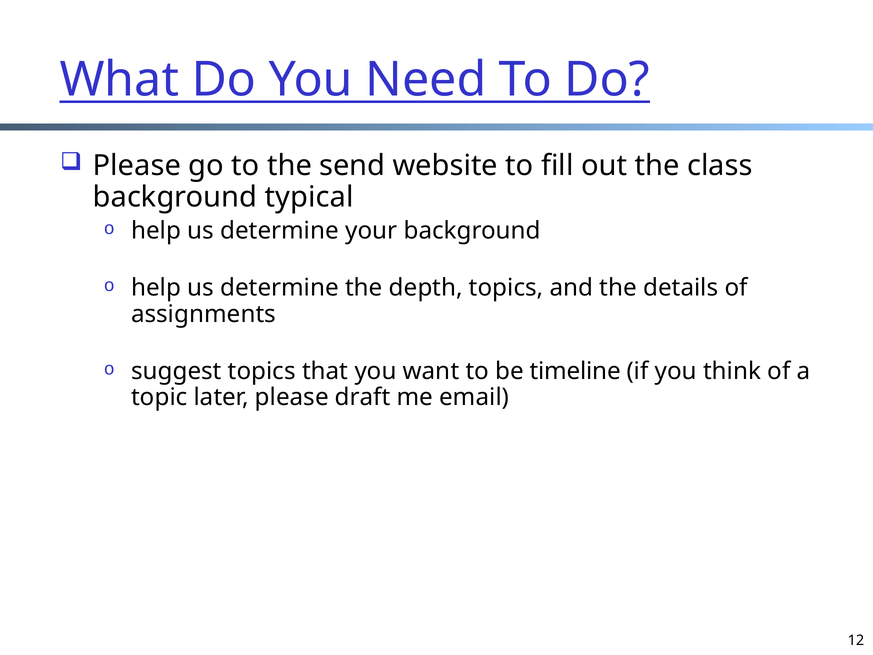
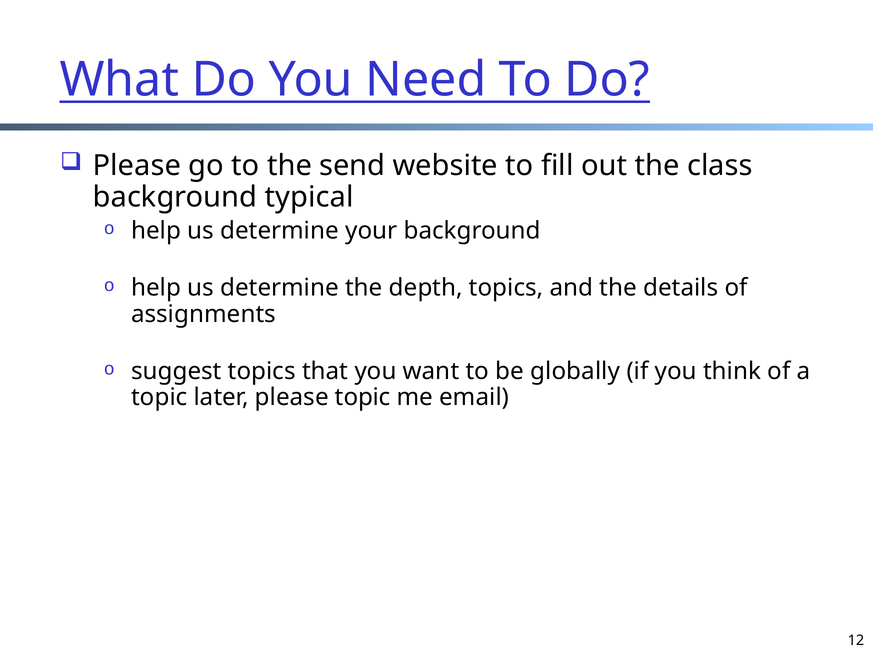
timeline: timeline -> globally (575, 371)
please draft: draft -> topic (363, 397)
